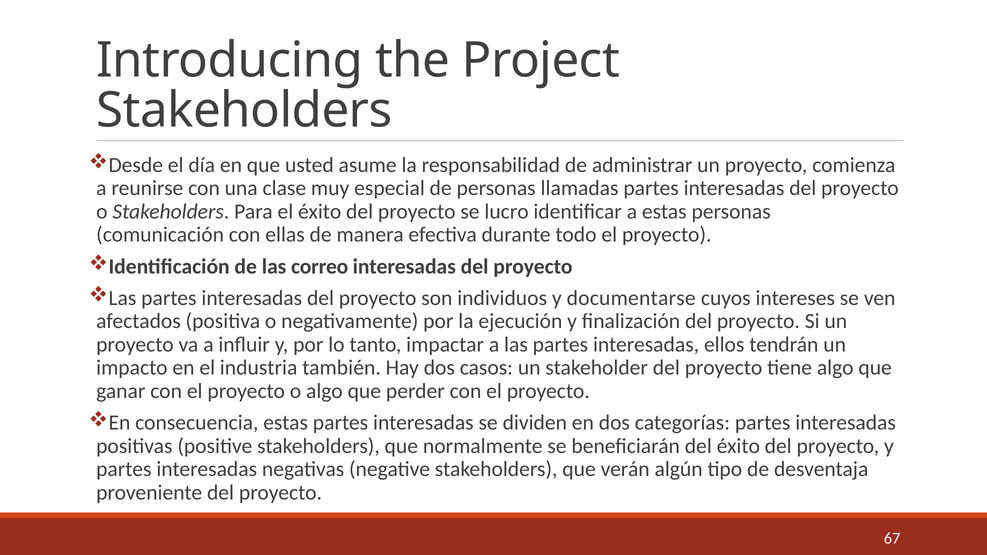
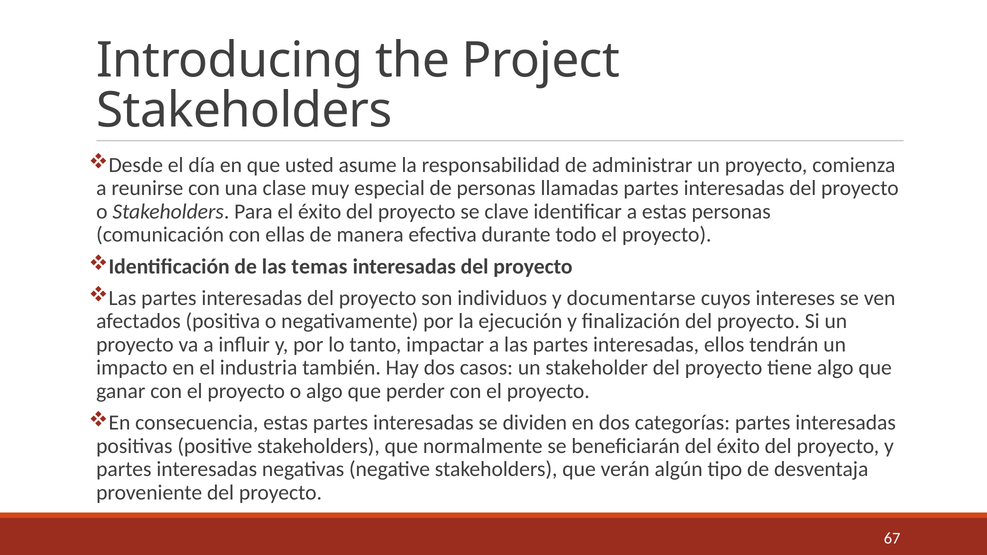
lucro: lucro -> clave (507, 212)
correo: correo -> temas (319, 266)
